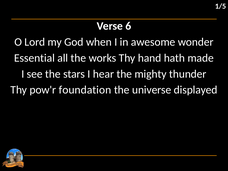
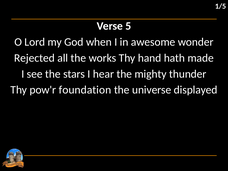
6: 6 -> 5 (128, 26)
Essential: Essential -> Rejected (34, 58)
